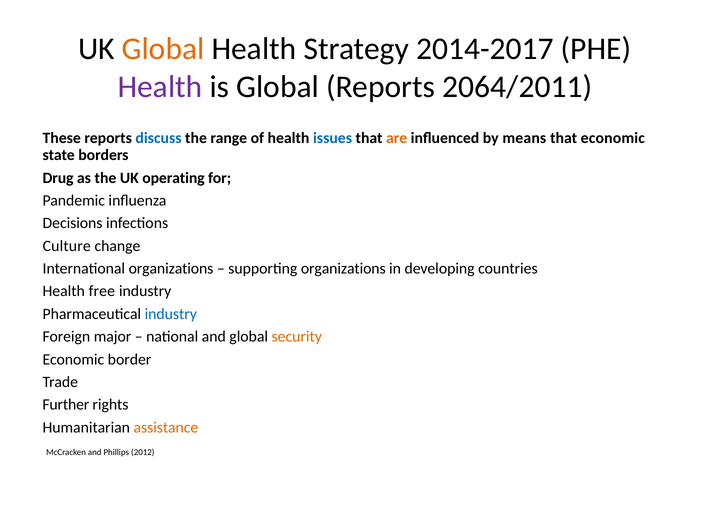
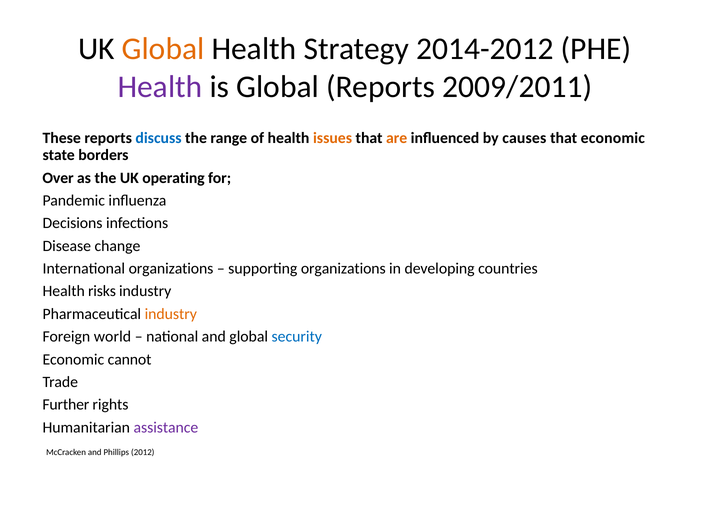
2014-2017: 2014-2017 -> 2014-2012 (485, 49)
2064/2011: 2064/2011 -> 2009/2011 (517, 87)
issues colour: blue -> orange (333, 138)
means: means -> causes (524, 138)
Drug: Drug -> Over (58, 178)
Culture: Culture -> Disease (67, 246)
free: free -> risks (102, 292)
industry colour: blue -> orange (171, 314)
major: major -> world (112, 337)
security colour: orange -> blue (297, 337)
border: border -> cannot (130, 360)
assistance colour: orange -> purple (166, 428)
